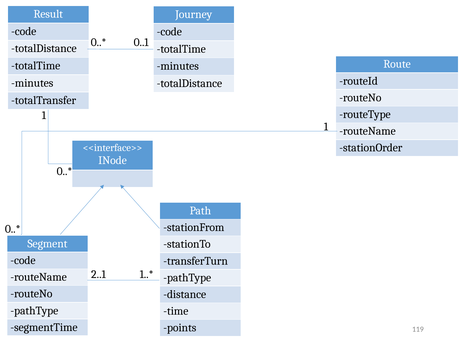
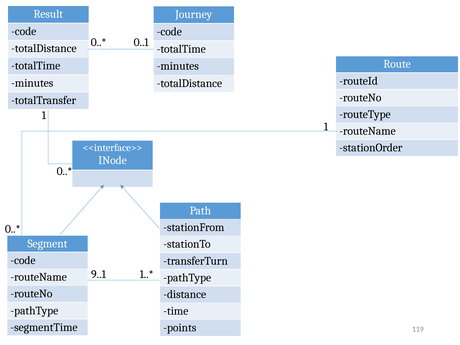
2..1: 2..1 -> 9..1 (98, 274)
